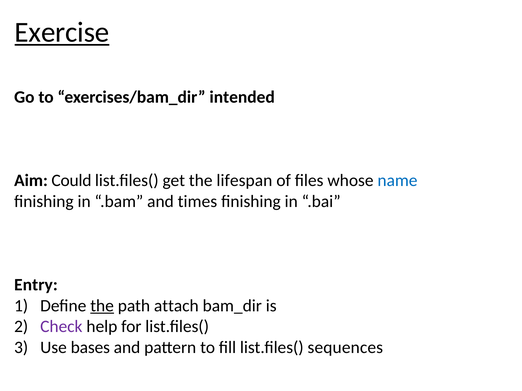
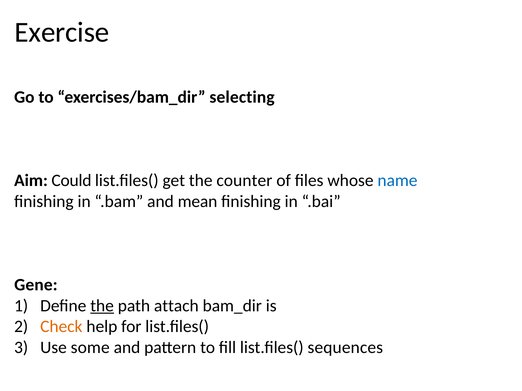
Exercise underline: present -> none (62, 32)
intended: intended -> selecting (242, 97)
lifespan: lifespan -> counter (244, 181)
times: times -> mean (198, 202)
Entry: Entry -> Gene (36, 285)
Check colour: purple -> orange (61, 327)
bases: bases -> some (90, 348)
